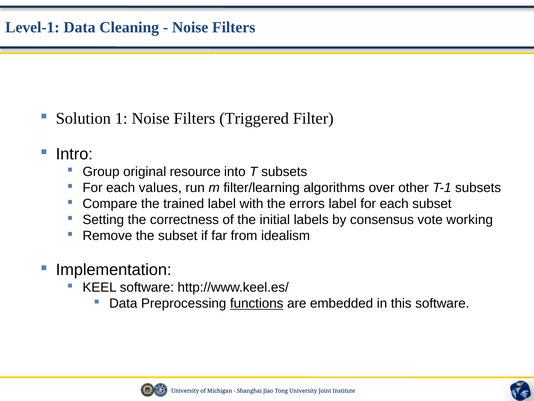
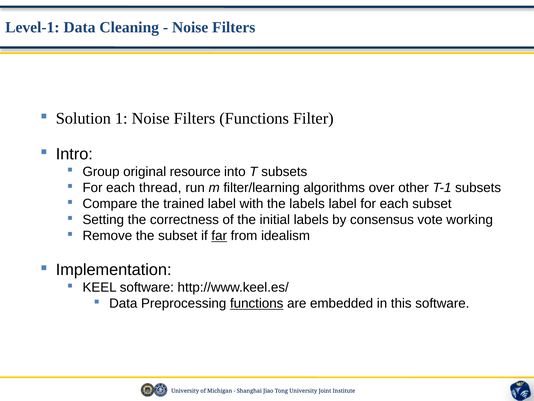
Filters Triggered: Triggered -> Functions (254, 118)
values: values -> thread (160, 187)
the errors: errors -> labels (307, 203)
far underline: none -> present (219, 236)
